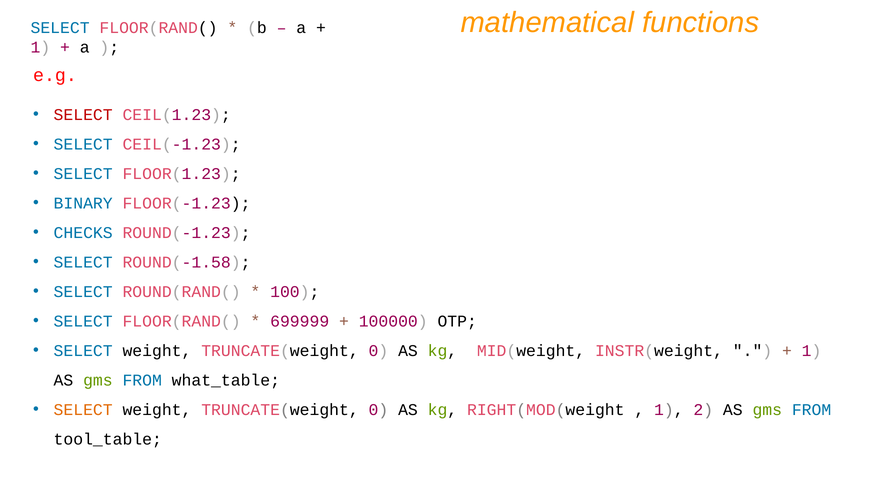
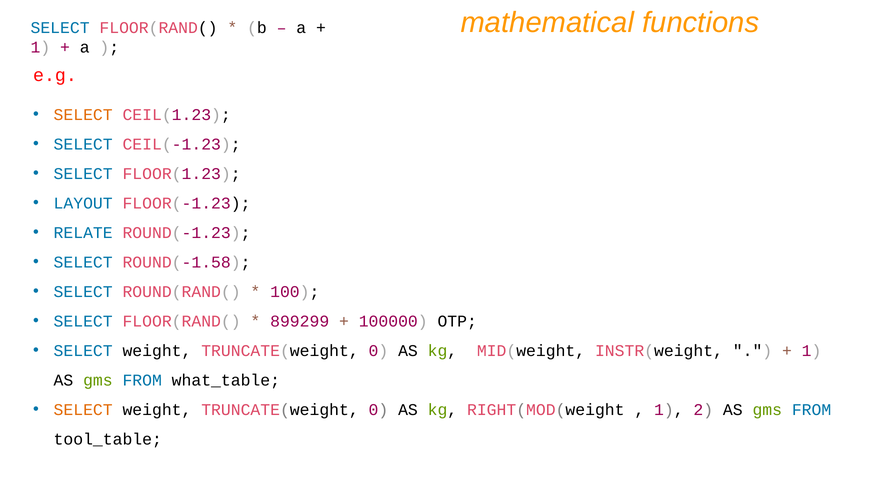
SELECT colour: red -> orange (83, 115)
BINARY: BINARY -> LAYOUT (83, 203)
CHECKS: CHECKS -> RELATE (83, 233)
699999: 699999 -> 899299 (300, 321)
